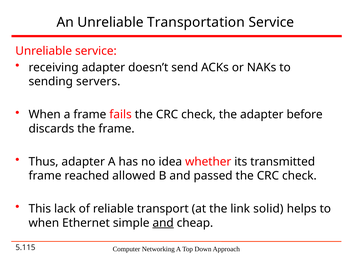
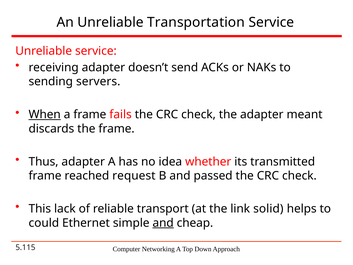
When underline: none -> present (45, 114)
before: before -> meant (305, 114)
allowed: allowed -> request (134, 176)
when: when -> could (44, 223)
